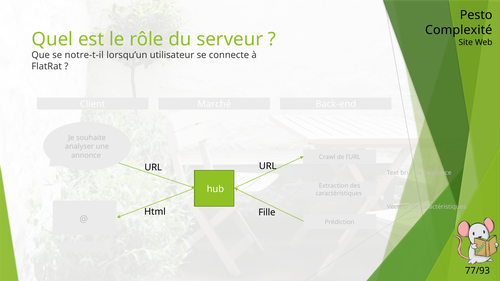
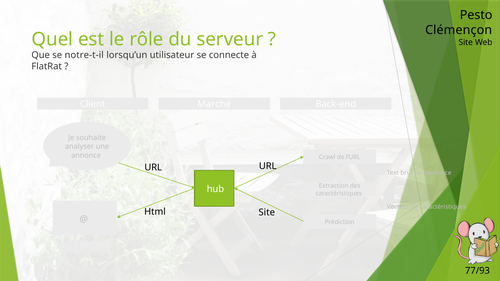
Complexité: Complexité -> Clémençon (459, 30)
Fille: Fille -> Site (267, 212)
